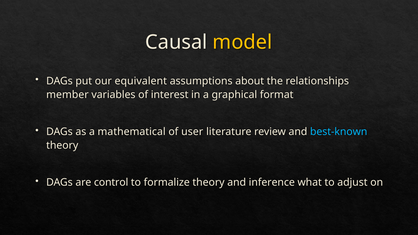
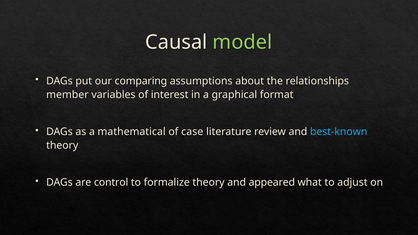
model colour: yellow -> light green (242, 42)
equivalent: equivalent -> comparing (141, 81)
user: user -> case (192, 132)
inference: inference -> appeared (272, 183)
